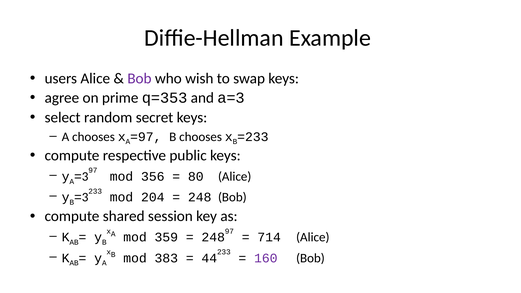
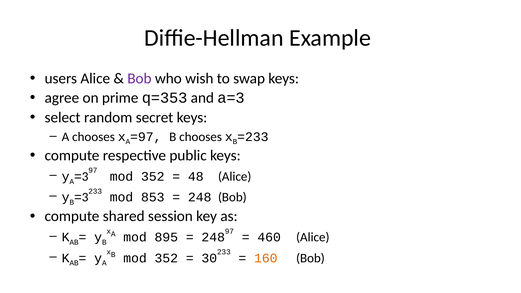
356: 356 -> 352 (153, 177)
80: 80 -> 48 (196, 177)
204: 204 -> 853 (153, 197)
359: 359 -> 895 (166, 237)
714: 714 -> 460 (269, 237)
B mod 383: 383 -> 352 (166, 258)
44: 44 -> 30 (209, 258)
160 colour: purple -> orange (266, 258)
